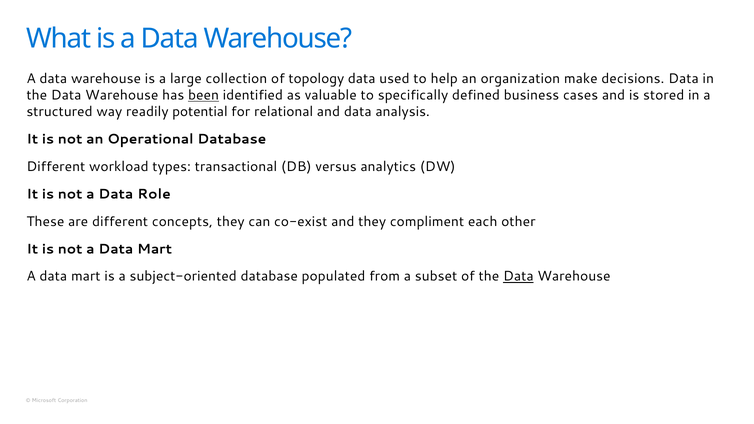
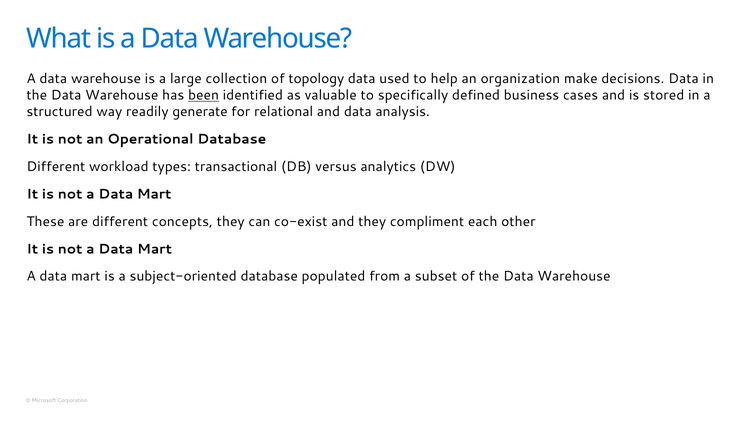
potential: potential -> generate (200, 112)
Role: Role -> Mart (154, 194)
Data underline: present -> none (518, 276)
